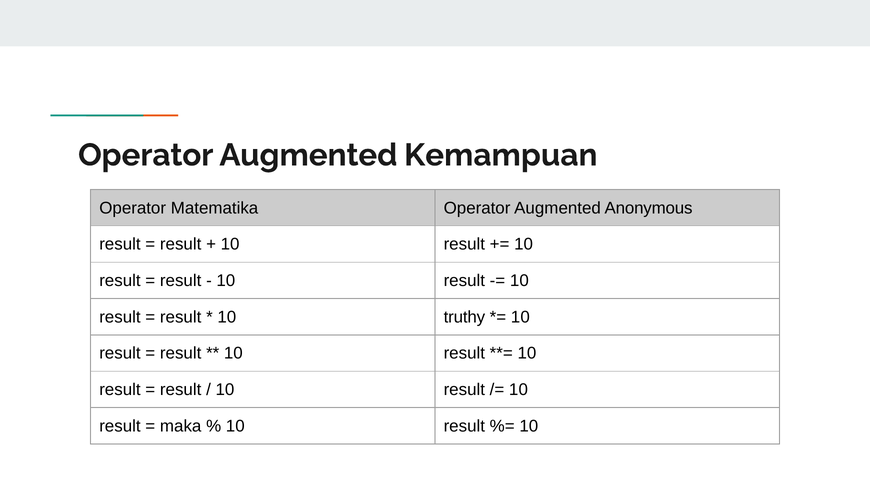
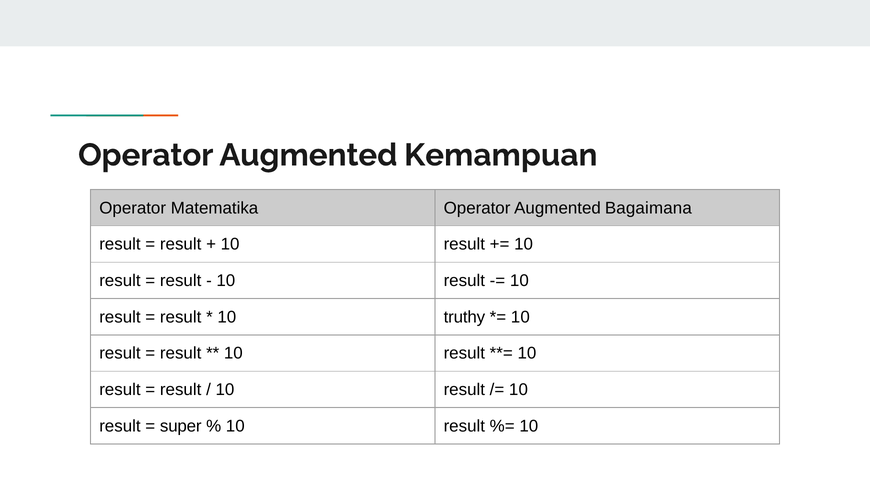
Anonymous: Anonymous -> Bagaimana (648, 208)
maka: maka -> super (181, 426)
